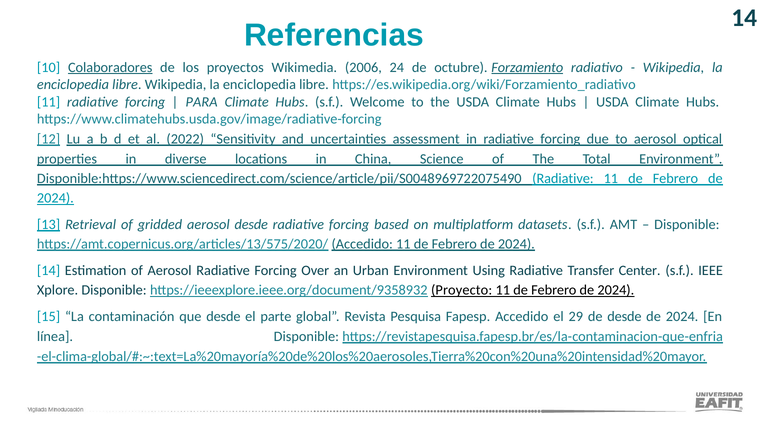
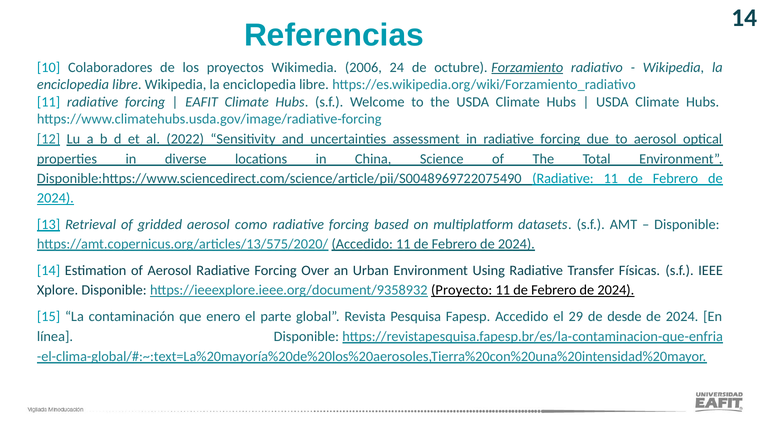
Colaboradores underline: present -> none (110, 67)
PARA: PARA -> EAFIT (202, 102)
aerosol desde: desde -> como (251, 224)
Center: Center -> Físicas (639, 271)
que desde: desde -> enero (223, 317)
